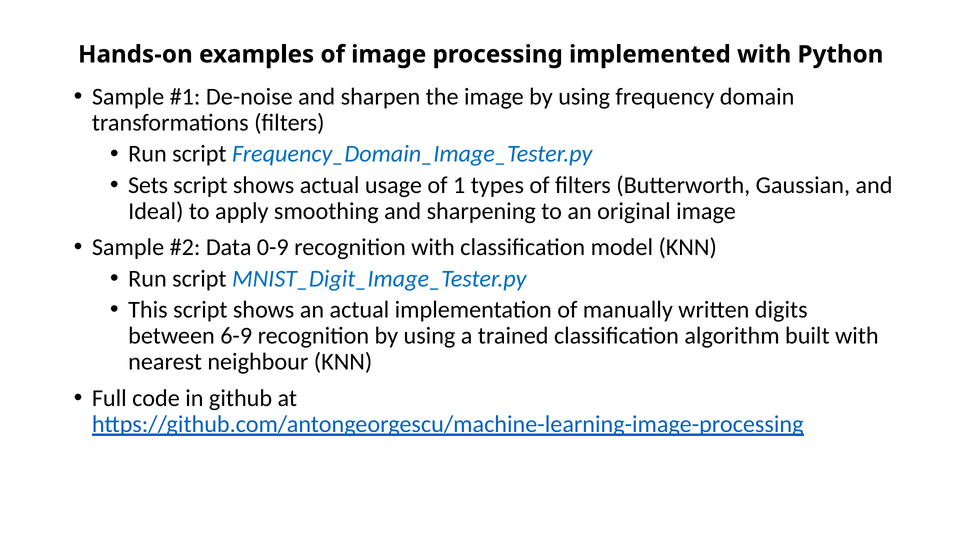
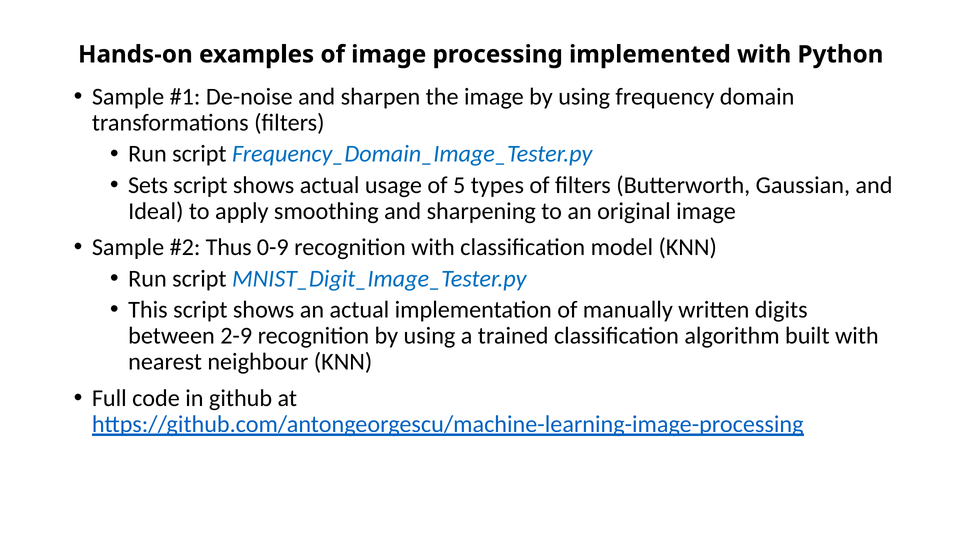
1: 1 -> 5 (459, 185)
Data: Data -> Thus (229, 248)
6-9: 6-9 -> 2-9 (236, 336)
